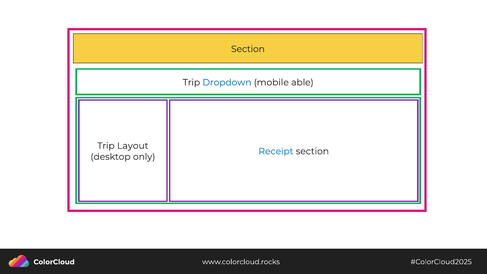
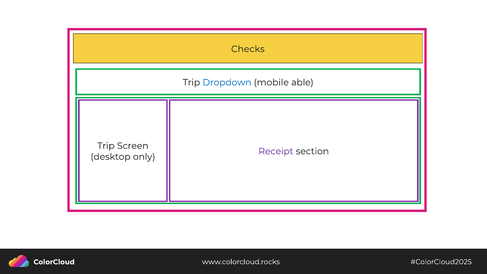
Section: Section -> Checks (248, 49)
Layout: Layout -> Screen (133, 146)
Receipt colour: blue -> purple (276, 151)
